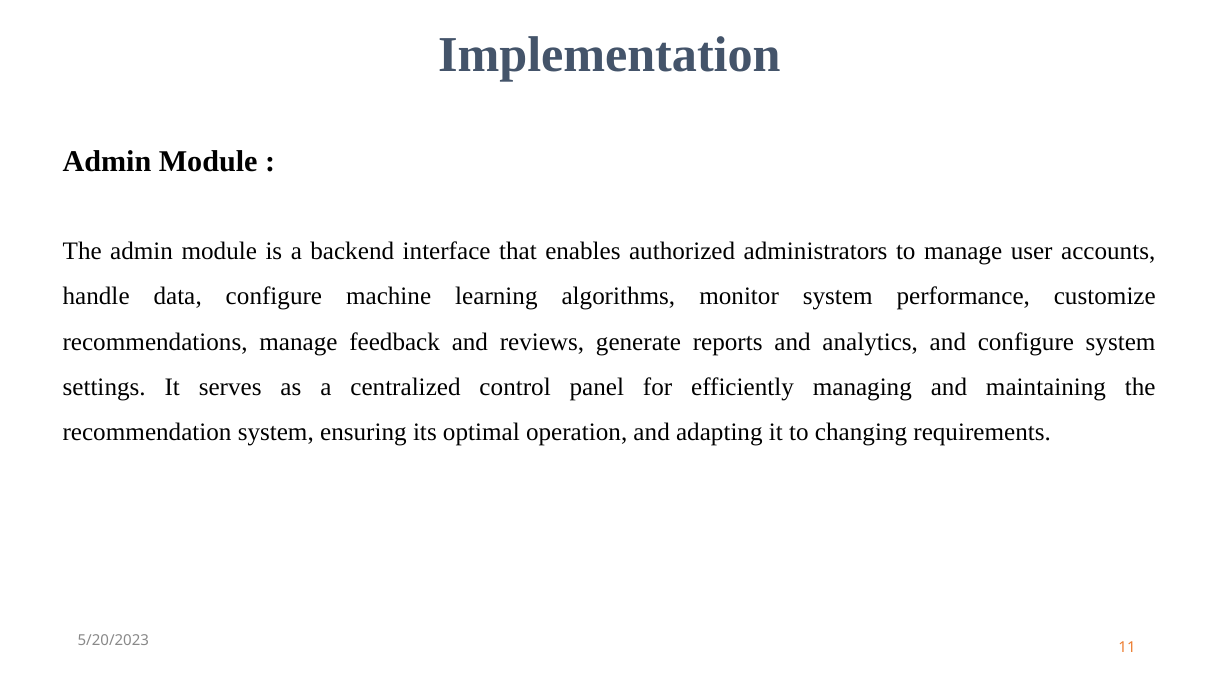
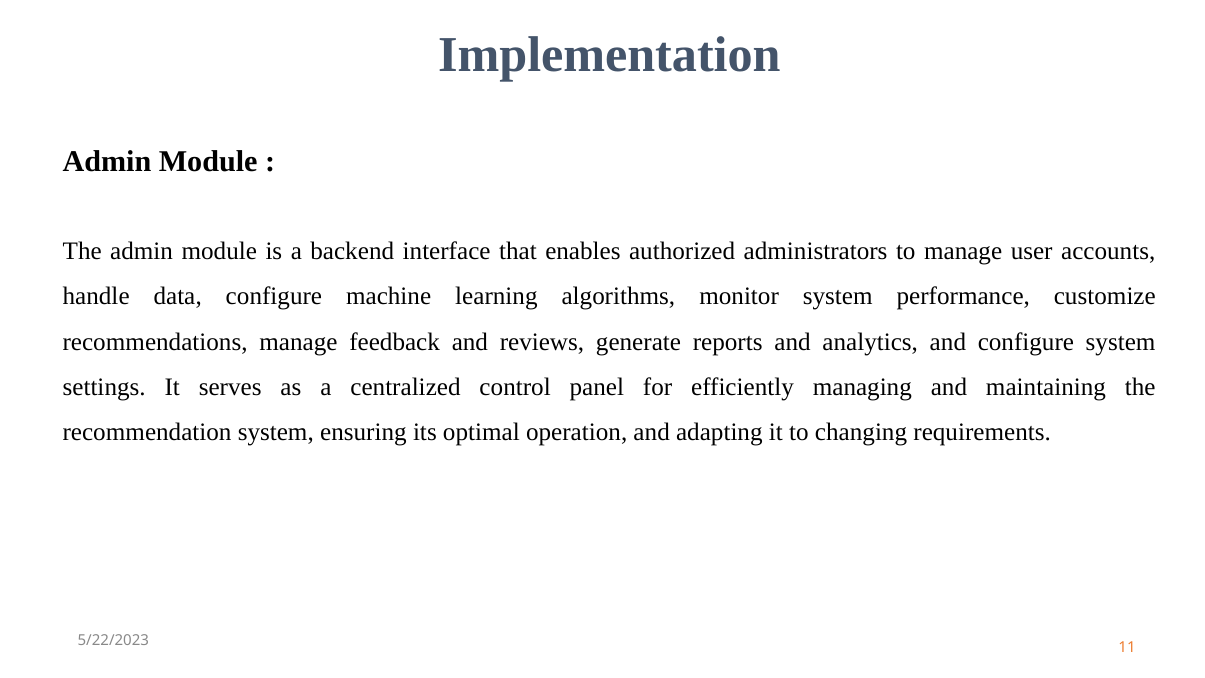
5/20/2023: 5/20/2023 -> 5/22/2023 (113, 640)
